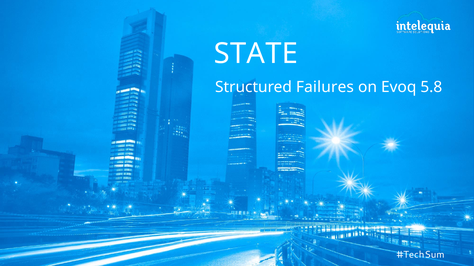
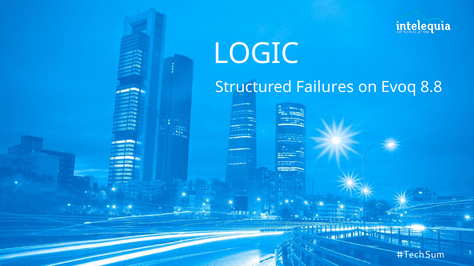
STATE: STATE -> LOGIC (256, 54)
5.8: 5.8 -> 8.8 (431, 87)
